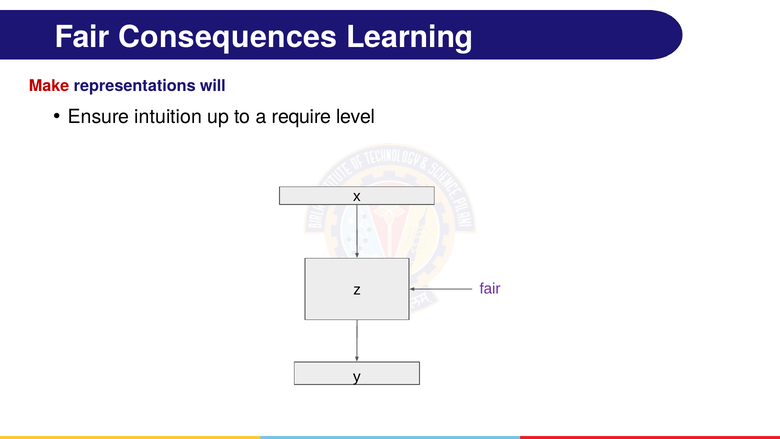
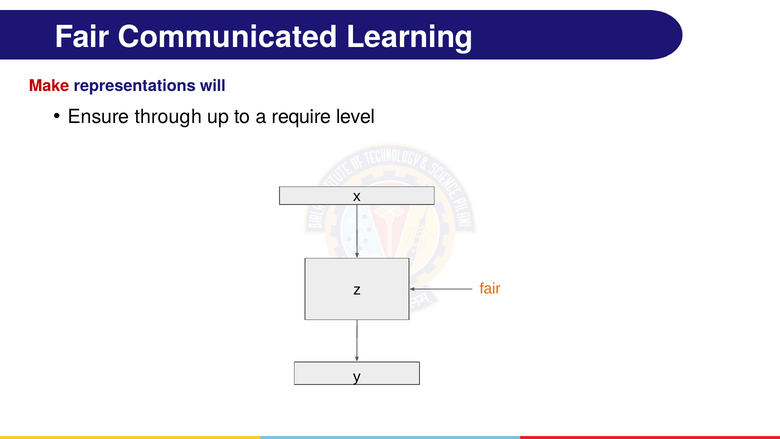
Consequences: Consequences -> Communicated (228, 37)
intuition: intuition -> through (168, 117)
fair colour: purple -> orange (490, 289)
